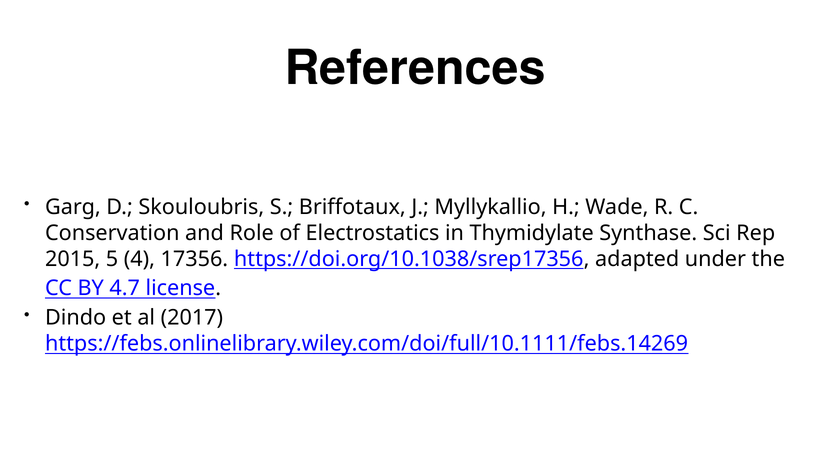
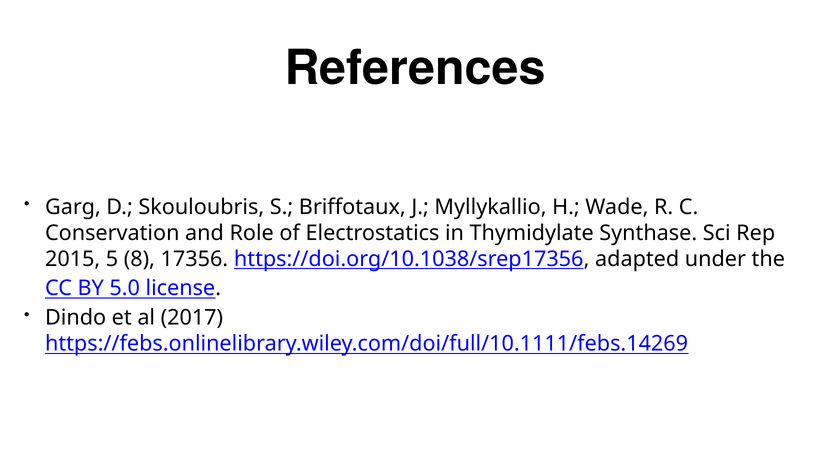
4: 4 -> 8 (139, 259)
4.7: 4.7 -> 5.0 (125, 288)
